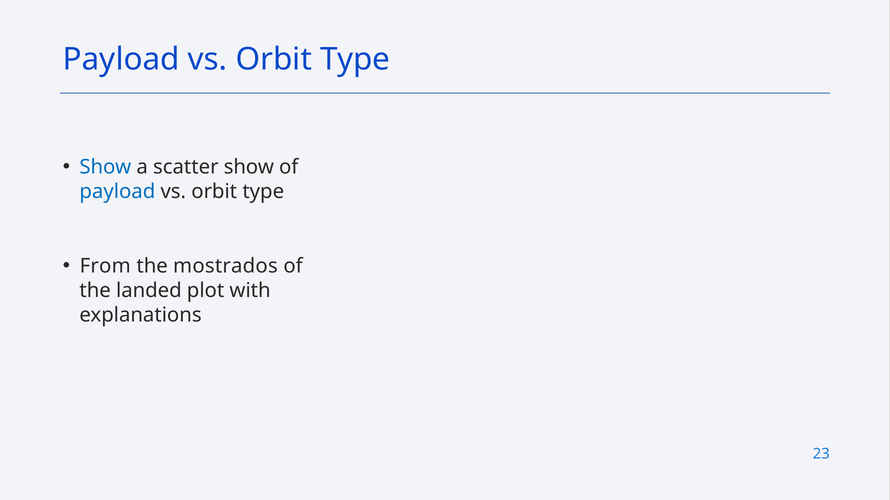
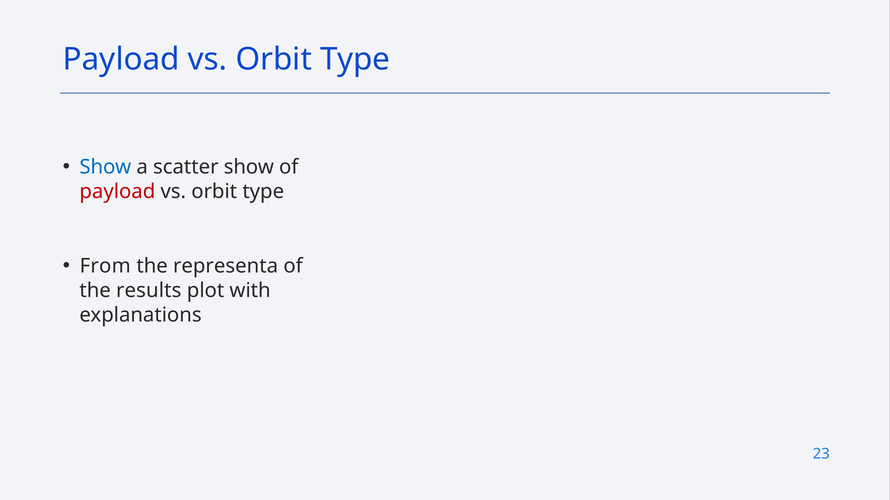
payload colour: blue -> red (117, 192)
mostrados: mostrados -> representa (226, 266)
landed: landed -> results (149, 291)
